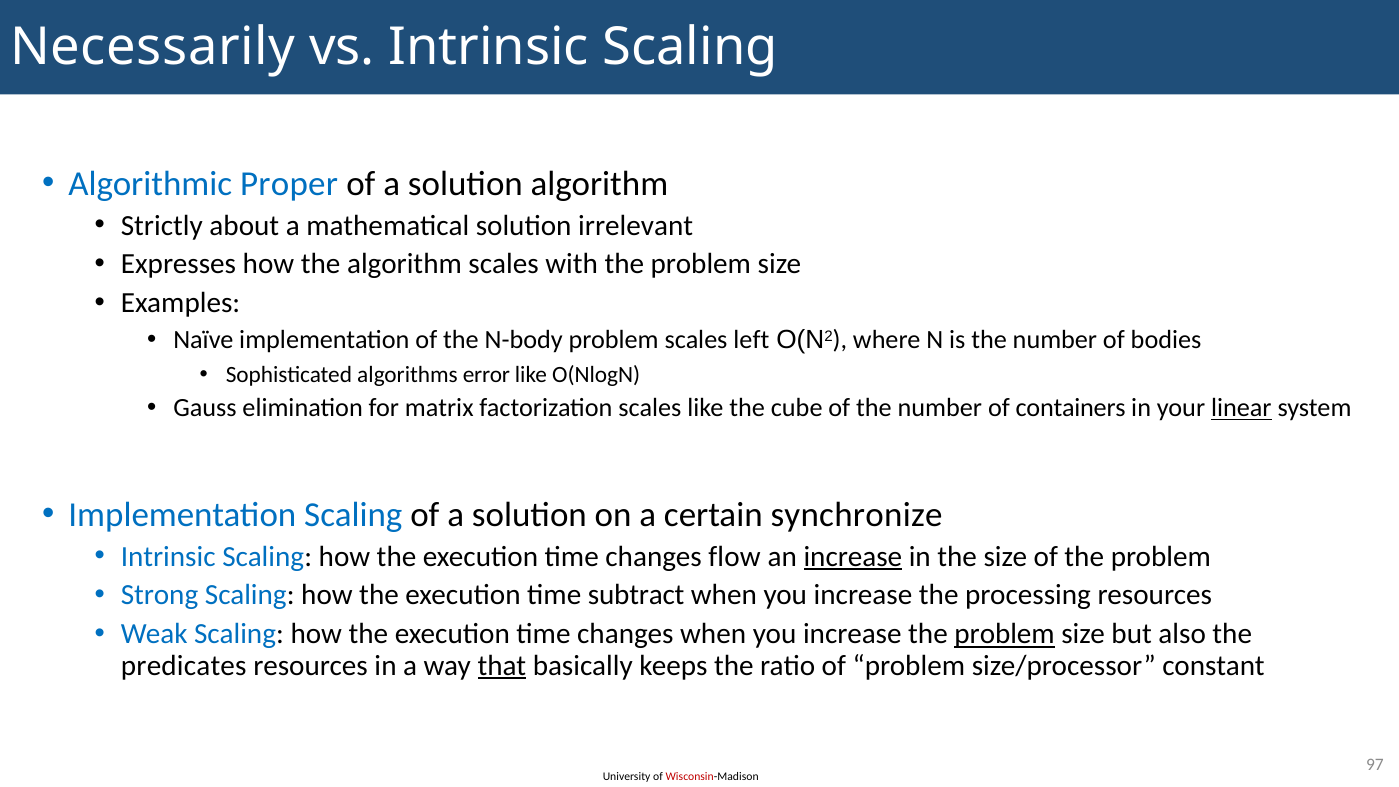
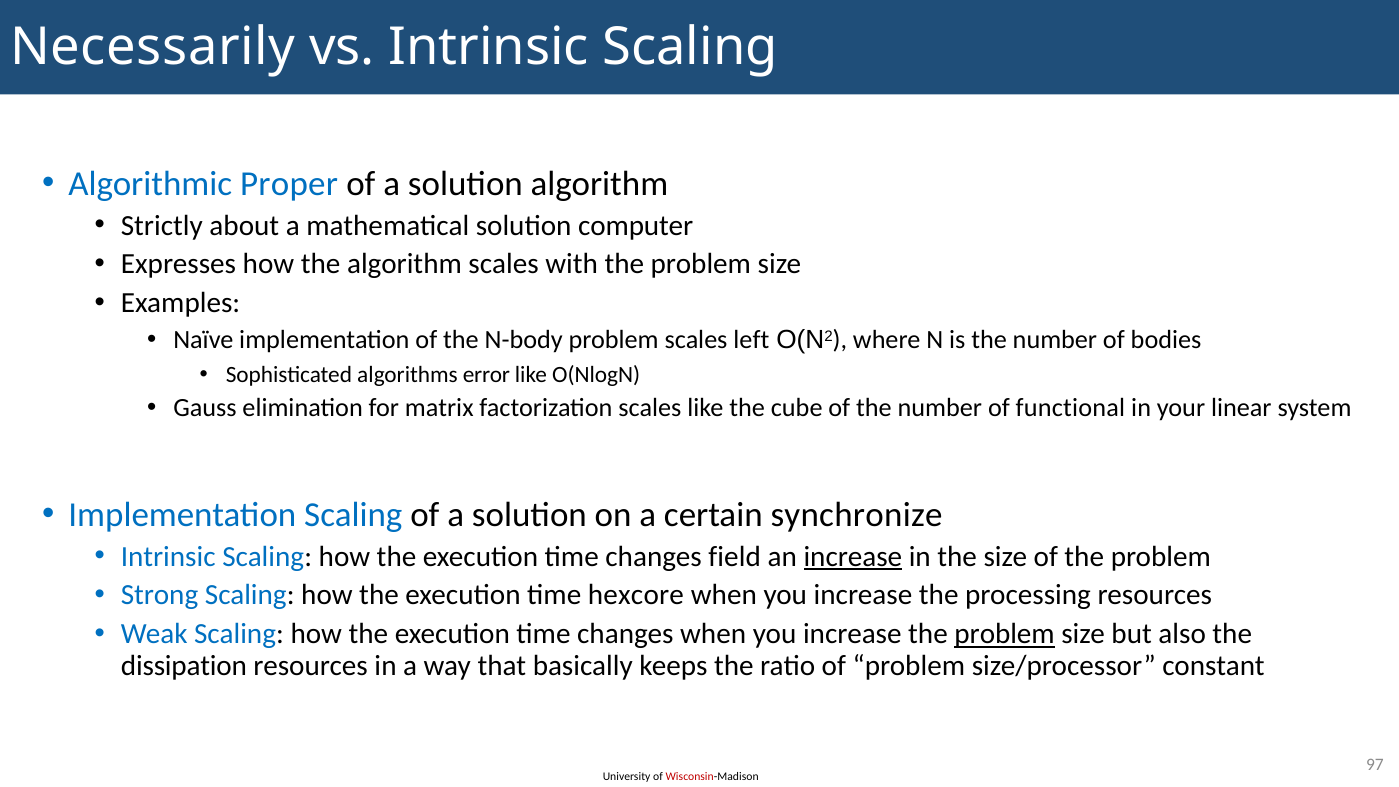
irrelevant: irrelevant -> computer (636, 226)
containers: containers -> functional (1070, 408)
linear underline: present -> none (1241, 408)
flow: flow -> field (735, 556)
subtract: subtract -> hexcore (636, 595)
predicates: predicates -> dissipation (184, 666)
that underline: present -> none (502, 666)
